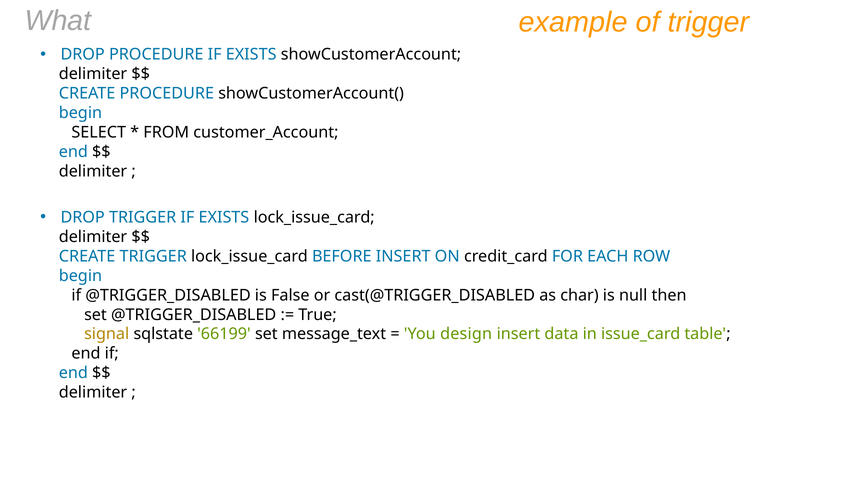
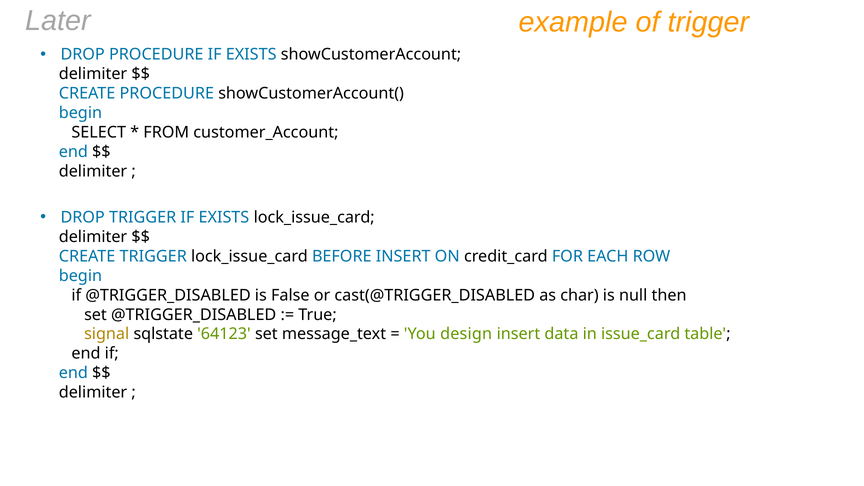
What: What -> Later (58, 21)
66199: 66199 -> 64123 (224, 334)
